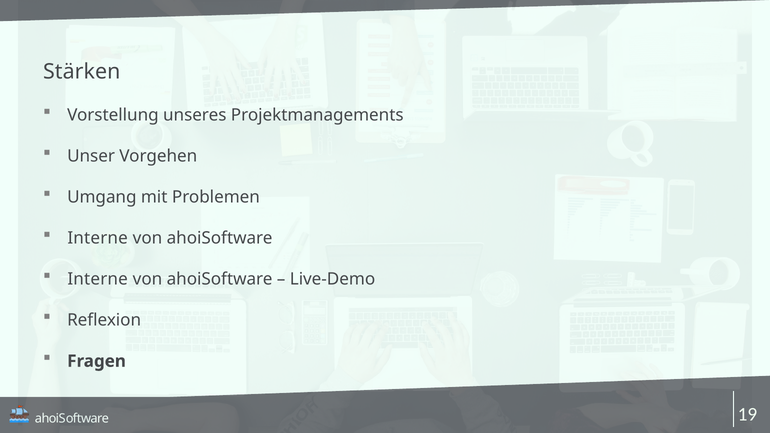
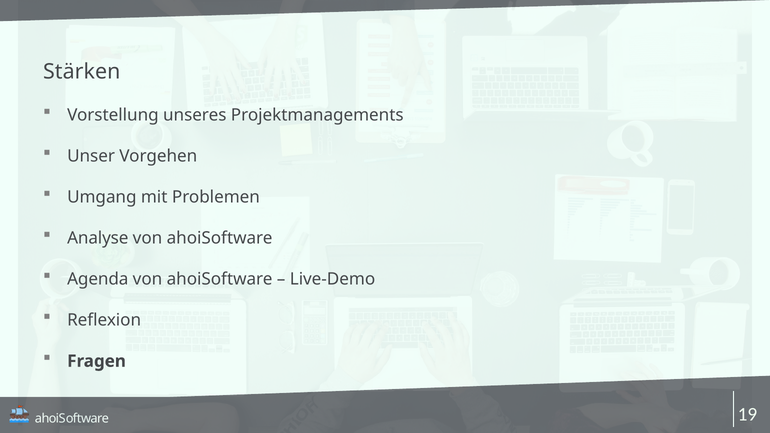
Interne: Interne -> Analyse (98, 238)
Interne: Interne -> Agenda (98, 279)
